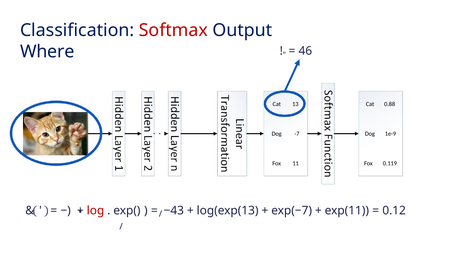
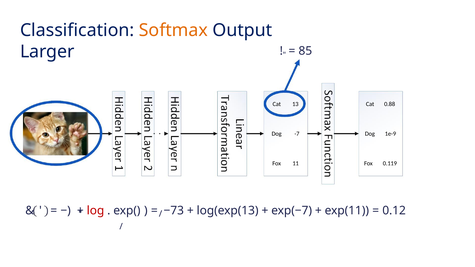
Softmax colour: red -> orange (173, 30)
Where: Where -> Larger (47, 52)
46: 46 -> 85 (305, 51)
−43: −43 -> −73 (174, 211)
